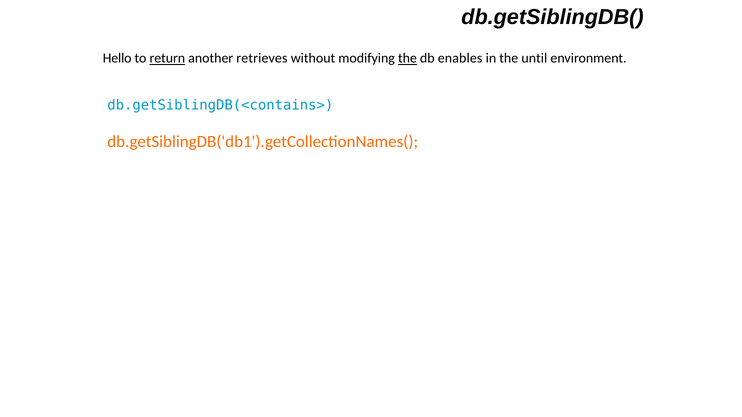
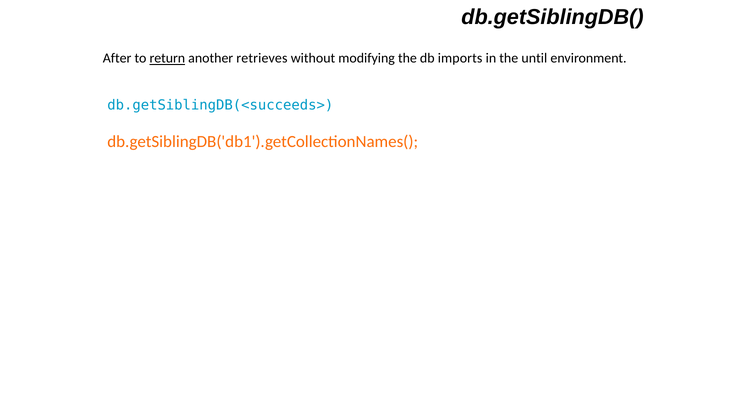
Hello: Hello -> After (117, 58)
the underline: present -> none (407, 58)
enables: enables -> imports (460, 58)
db.getSiblingDB(<contains>: db.getSiblingDB(<contains> -> db.getSiblingDB(<succeeds> (220, 106)
